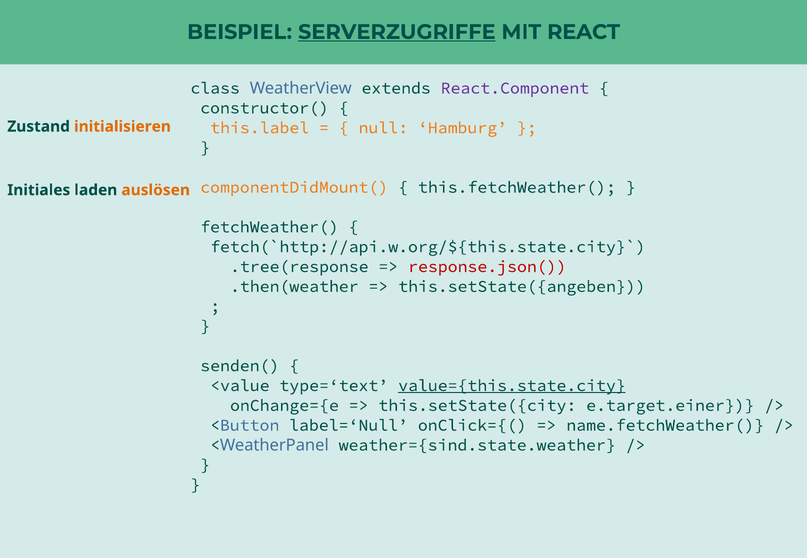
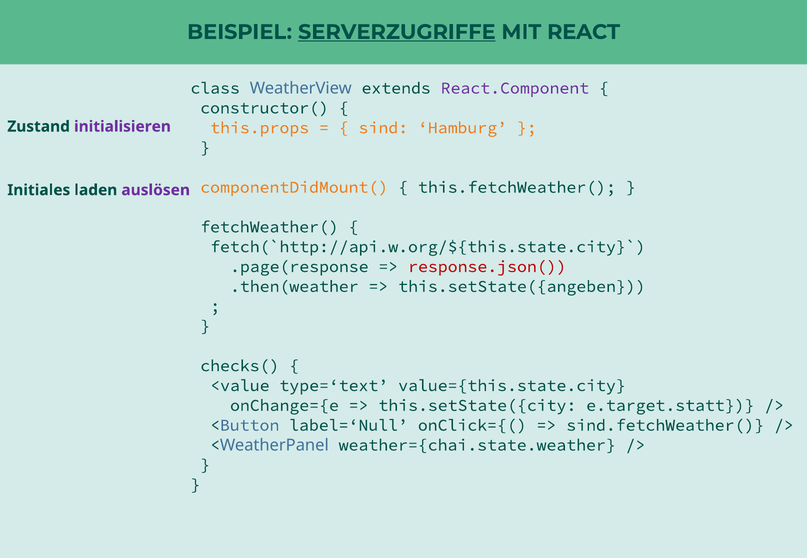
initialisieren colour: orange -> purple (122, 127)
this.label: this.label -> this.props (260, 128)
null: null -> sind (383, 128)
auslösen colour: orange -> purple (156, 190)
.tree(response: .tree(response -> .page(response (299, 267)
senden(: senden( -> checks( (240, 366)
value={this.state.city underline: present -> none (512, 386)
e.target.einer: e.target.einer -> e.target.statt (670, 406)
name.fetchWeather(: name.fetchWeather( -> sind.fetchWeather( (665, 426)
weather={sind.state.weather: weather={sind.state.weather -> weather={chai.state.weather (477, 446)
